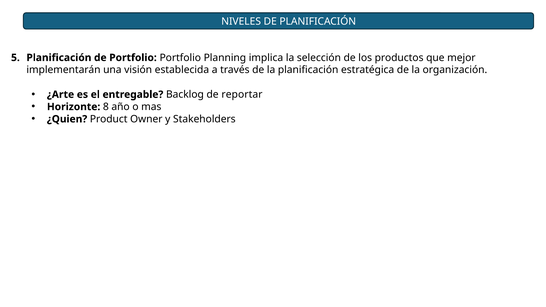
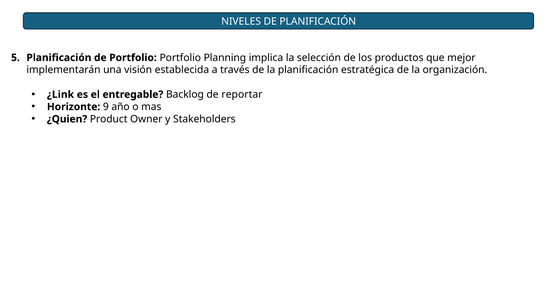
¿Arte: ¿Arte -> ¿Link (60, 95)
8: 8 -> 9 (106, 107)
